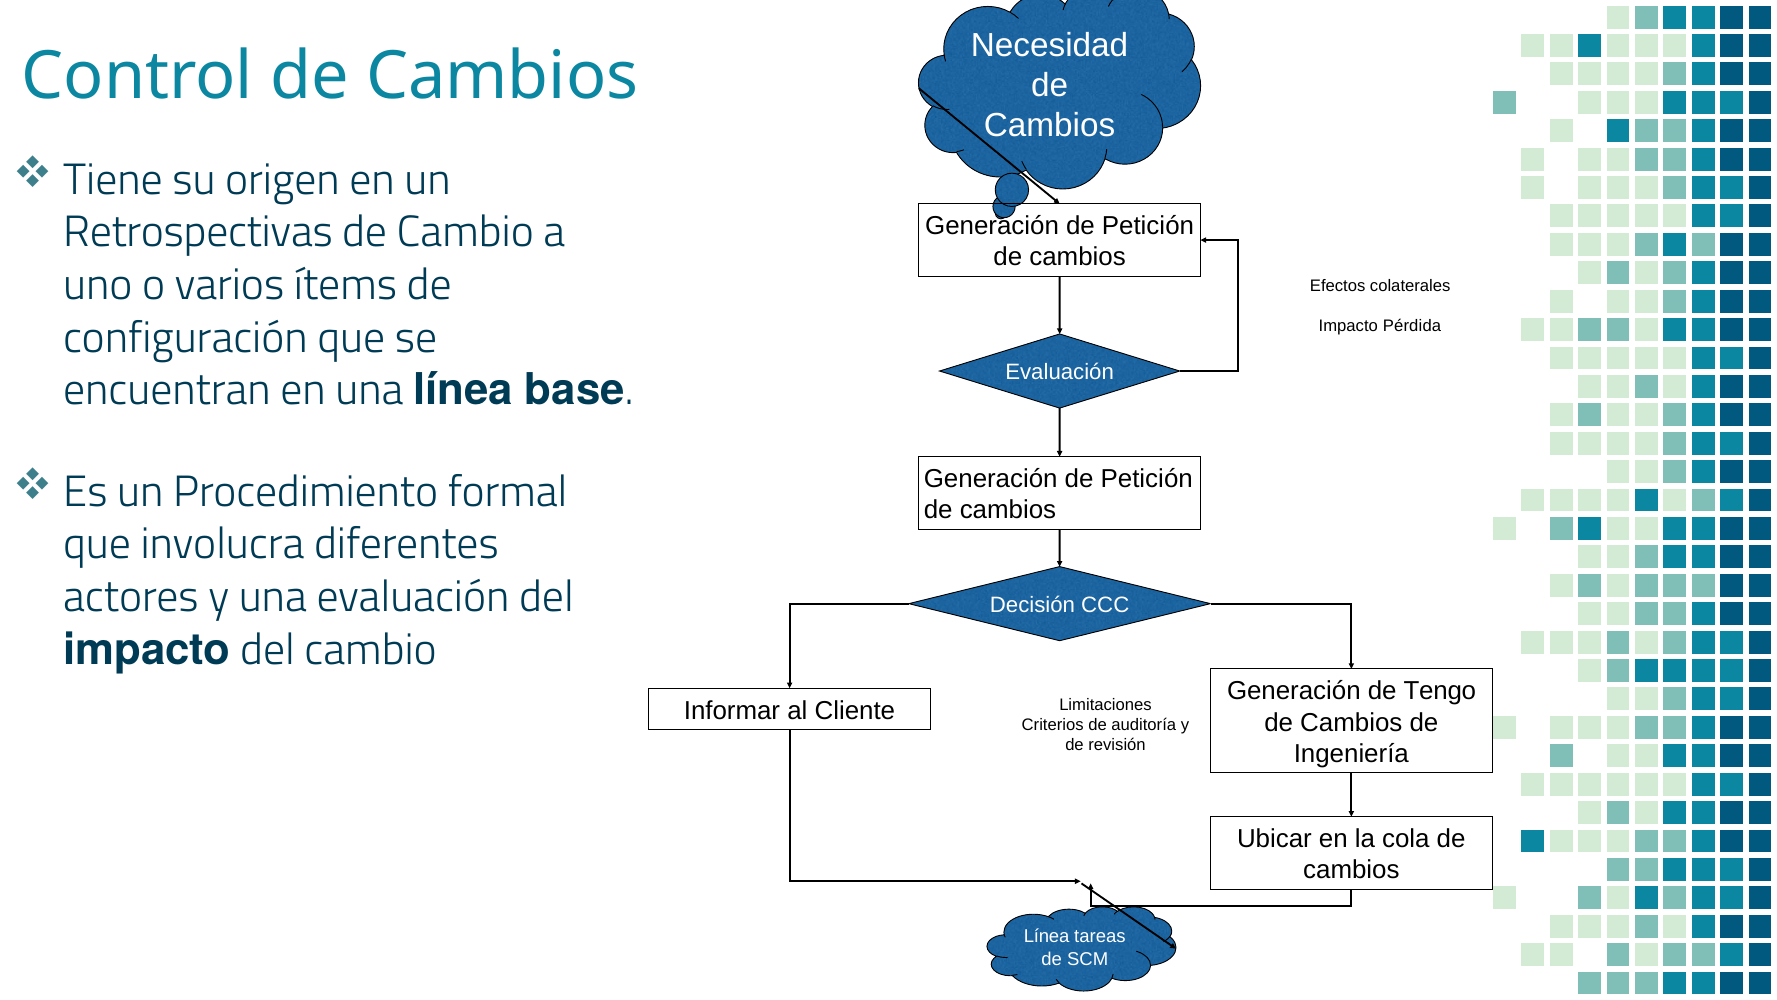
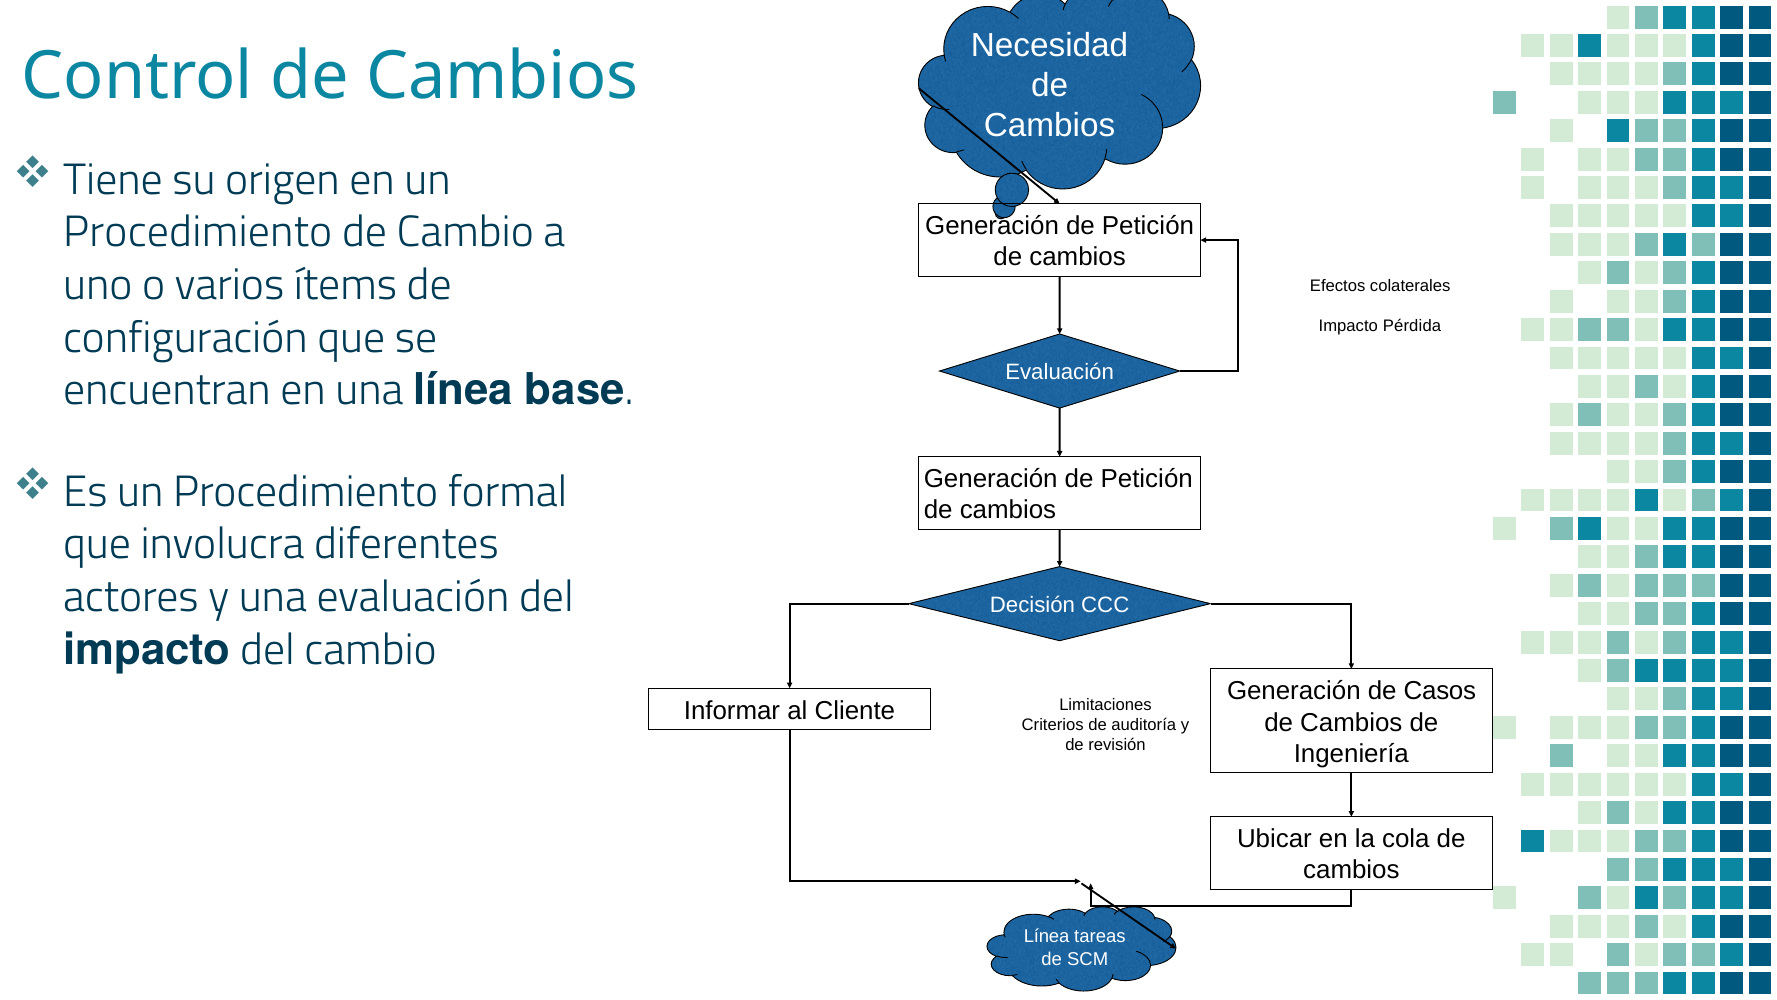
Retrospectivas: Retrospectivas -> Procedimiento (198, 232)
Tengo: Tengo -> Casos (1440, 691)
